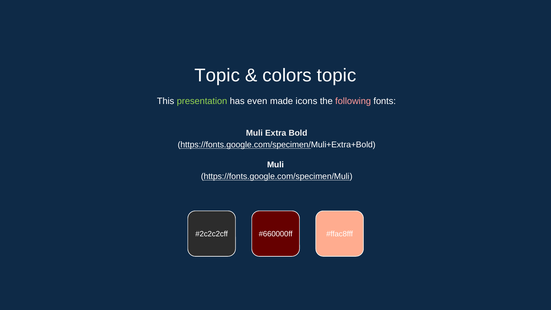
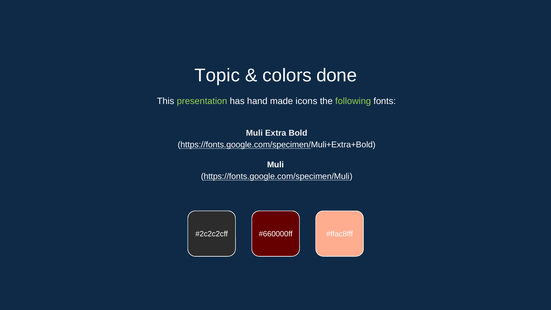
colors topic: topic -> done (337, 75)
even: even -> hand (257, 101)
following colour: pink -> light green (353, 101)
